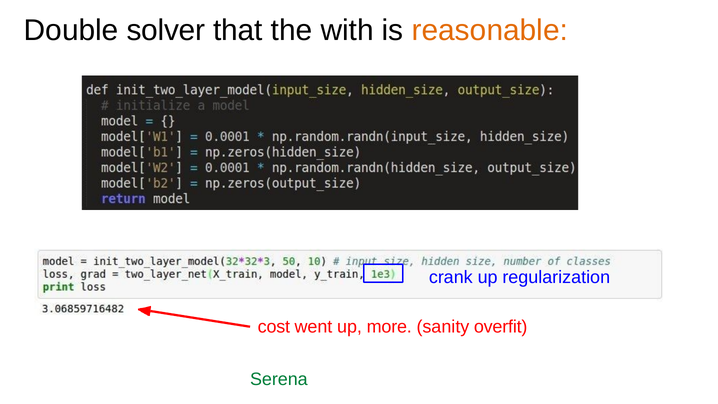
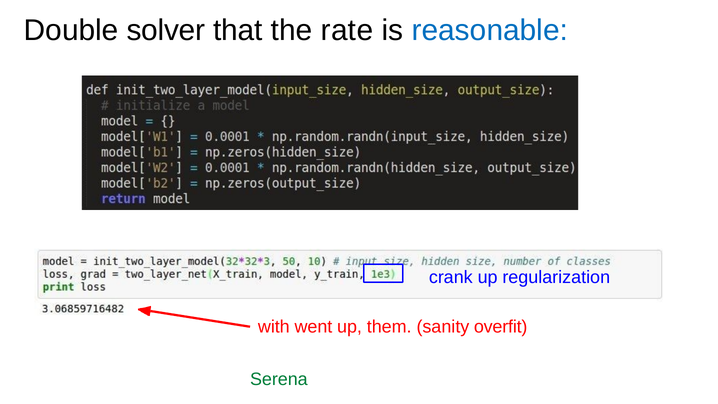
with: with -> rate (347, 30)
reasonable colour: orange -> blue (490, 30)
cost: cost -> with (274, 327)
more: more -> them (389, 327)
